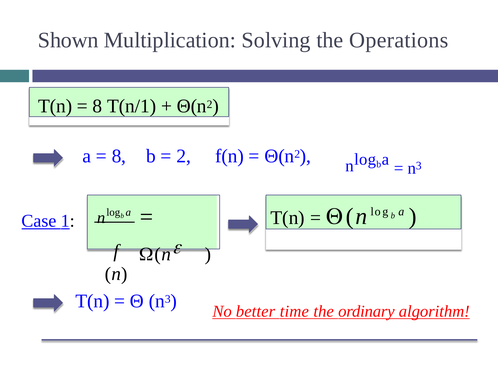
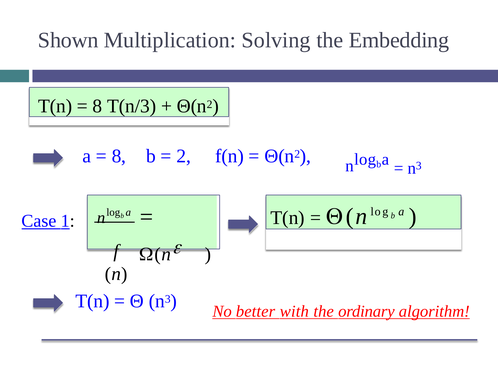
Operations: Operations -> Embedding (399, 40)
T(n/1: T(n/1 -> T(n/3 (132, 106)
time: time -> with (294, 312)
